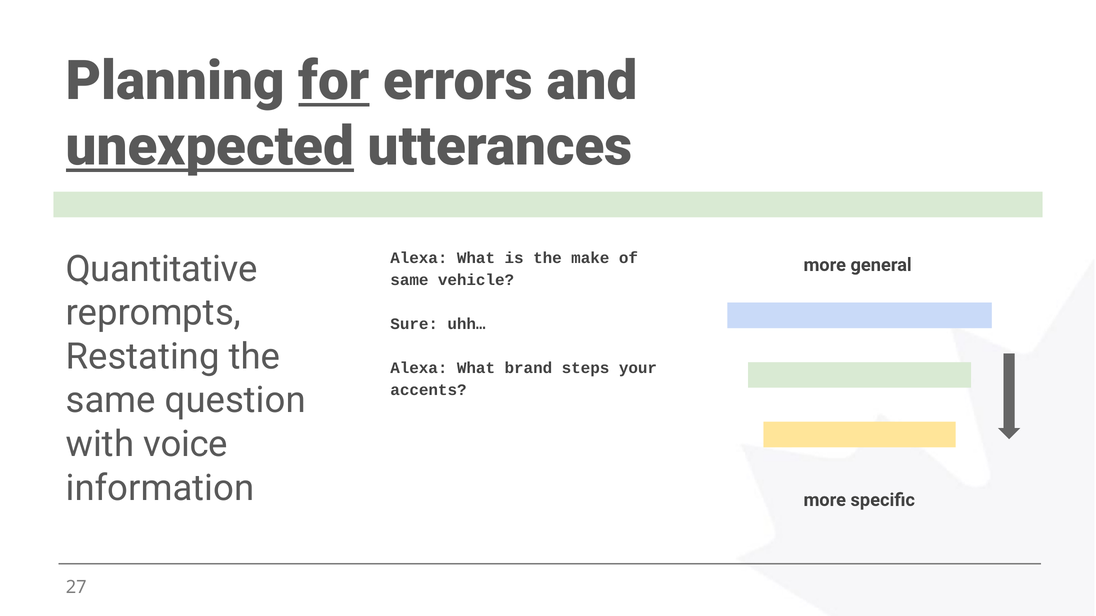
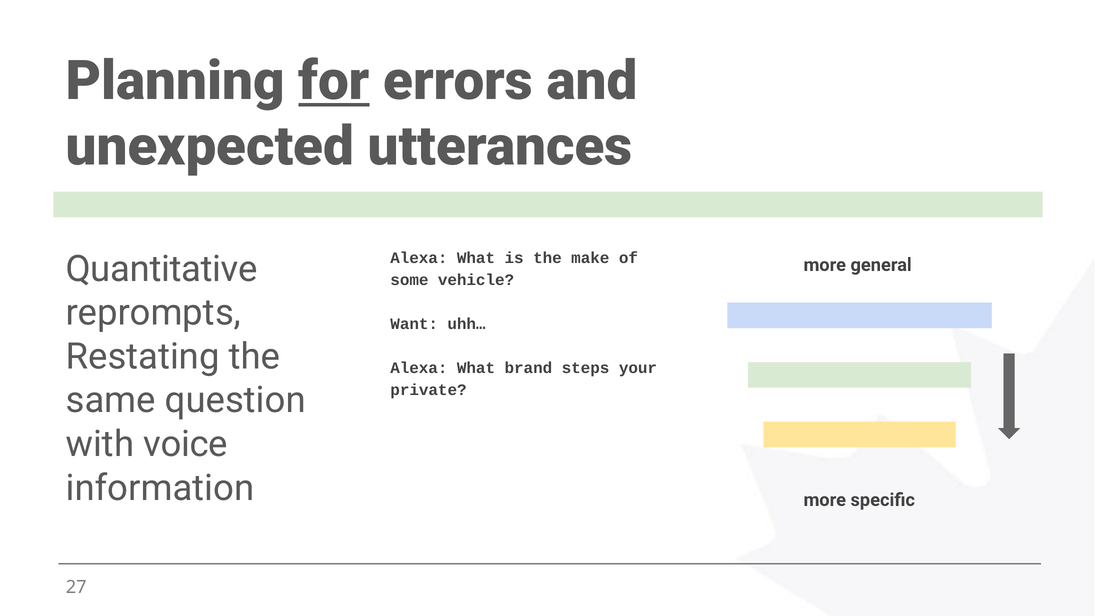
unexpected underline: present -> none (210, 147)
same: same -> some (409, 280)
Sure: Sure -> Want (414, 324)
accents: accents -> private (428, 390)
